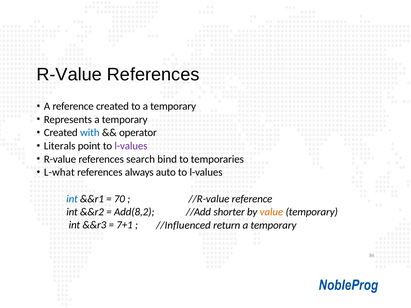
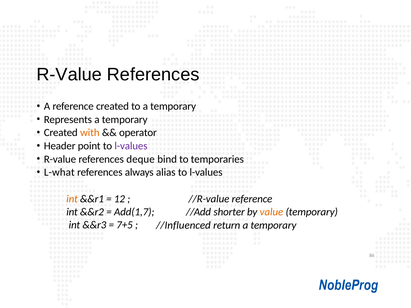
with colour: blue -> orange (90, 133)
Literals: Literals -> Header (60, 146)
search: search -> deque (141, 159)
auto: auto -> alias (166, 173)
int colour: blue -> orange (72, 199)
70: 70 -> 12 (119, 199)
Add(8,2: Add(8,2 -> Add(1,7 (134, 212)
7+1: 7+1 -> 7+5 (125, 225)
